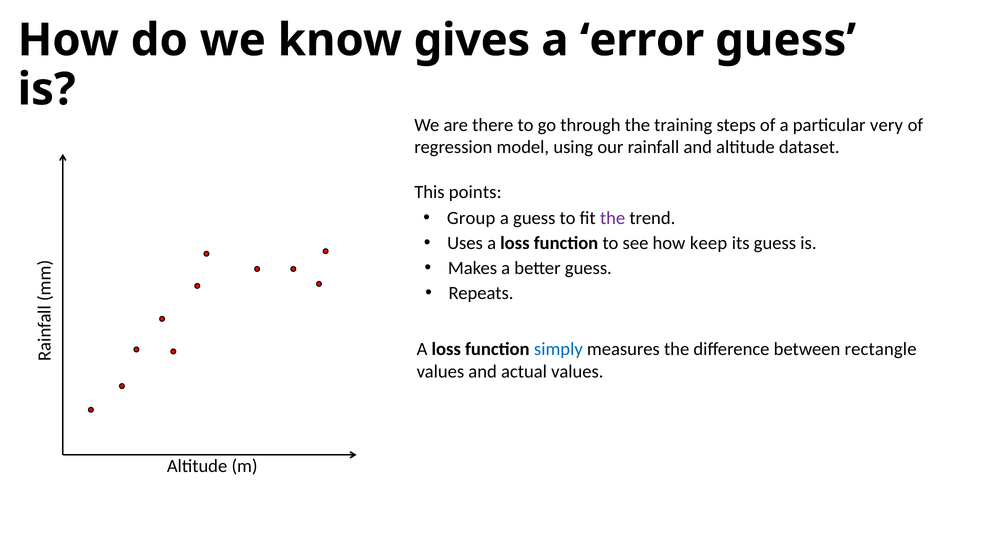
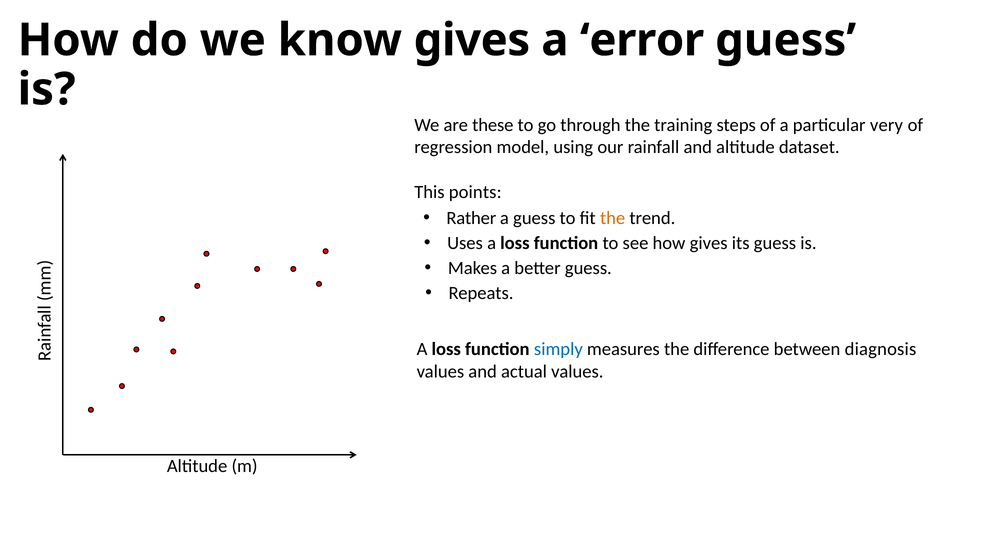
there: there -> these (493, 125)
Group: Group -> Rather (471, 218)
the colour: purple -> orange (613, 218)
how keep: keep -> gives (709, 243)
rectangle: rectangle -> diagnosis (881, 349)
